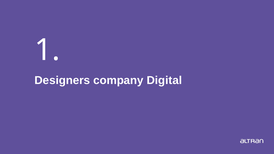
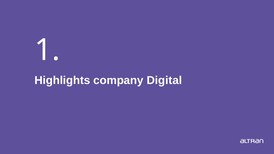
Designers: Designers -> Highlights (62, 80)
